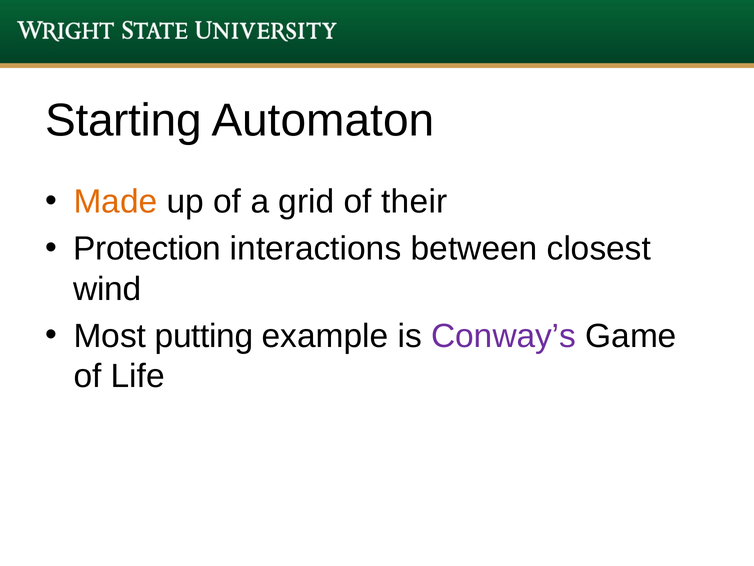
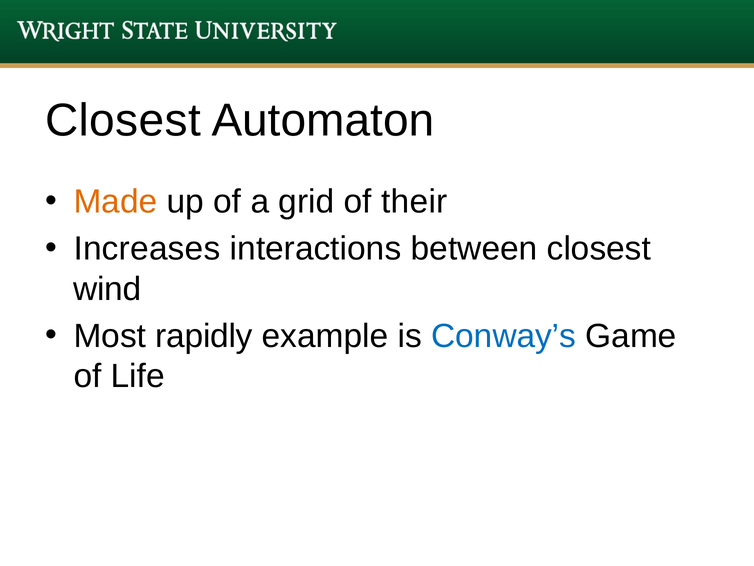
Starting: Starting -> Closest (123, 120)
Protection: Protection -> Increases (147, 249)
putting: putting -> rapidly (204, 336)
Conway’s colour: purple -> blue (504, 336)
